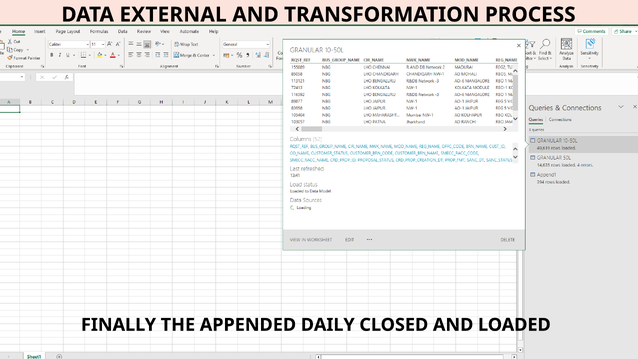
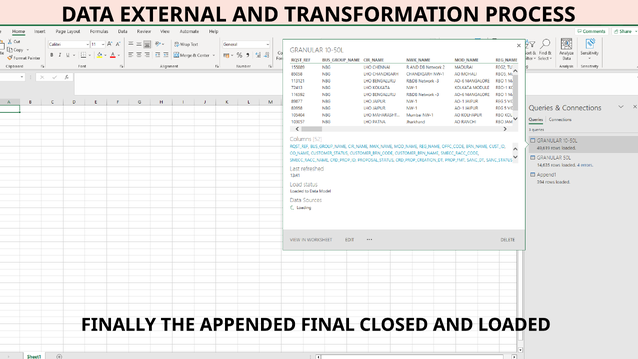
DAILY: DAILY -> FINAL (328, 325)
